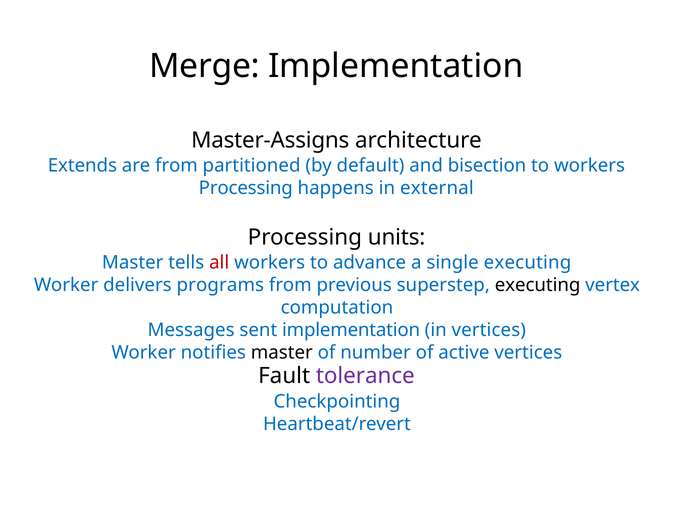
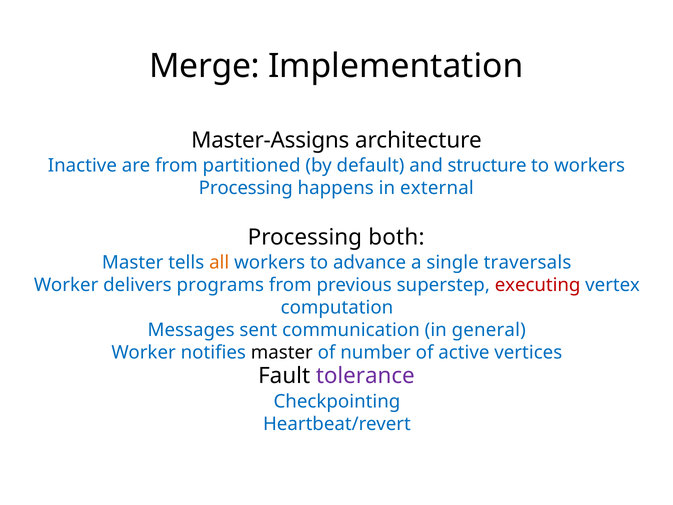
Extends: Extends -> Inactive (82, 166)
bisection: bisection -> structure (487, 166)
units: units -> both (396, 237)
all colour: red -> orange (219, 263)
single executing: executing -> traversals (528, 263)
executing colour: black -> red (538, 285)
sent implementation: implementation -> communication (351, 330)
in vertices: vertices -> general (489, 330)
